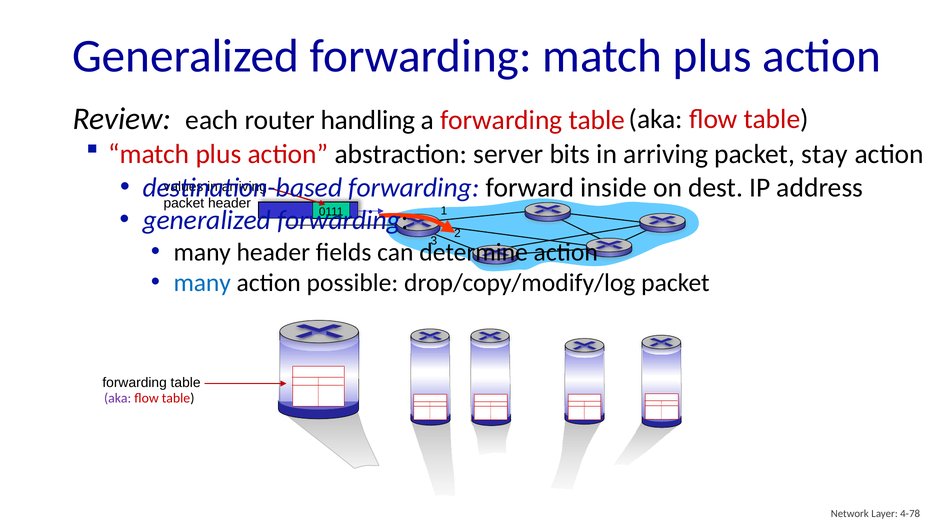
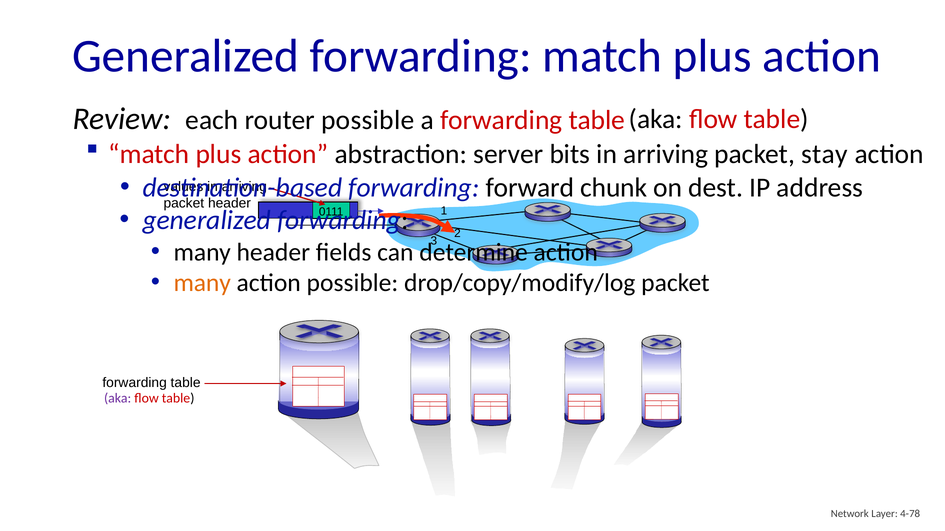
router handling: handling -> possible (368, 120)
inside: inside -> chunk (614, 188)
many colour: blue -> orange (202, 283)
